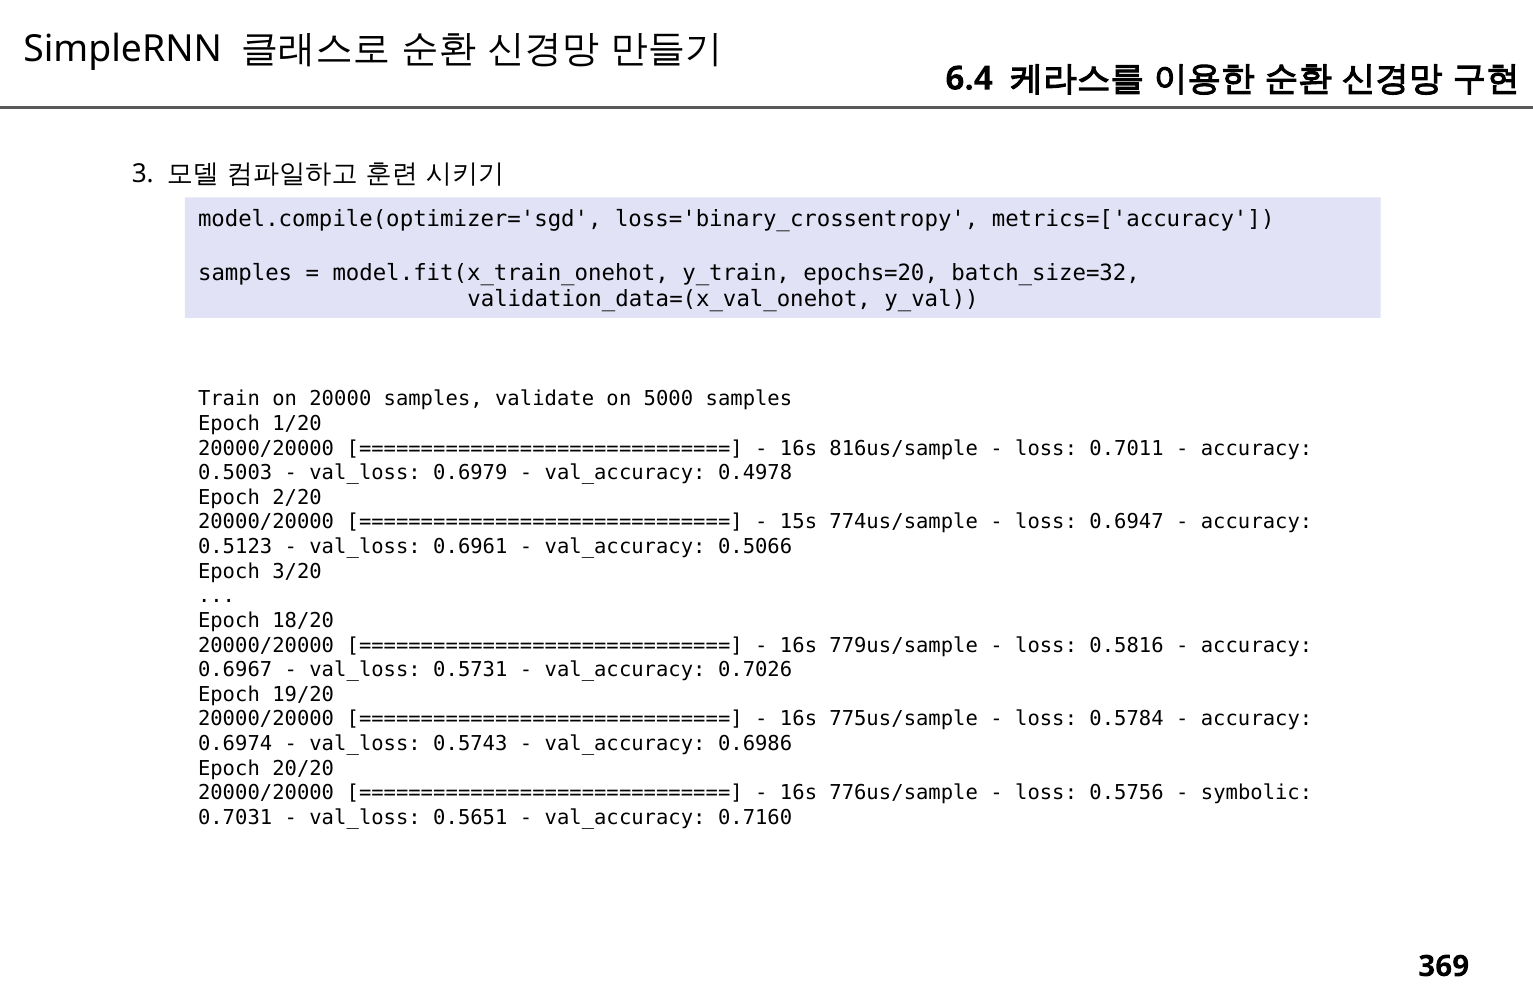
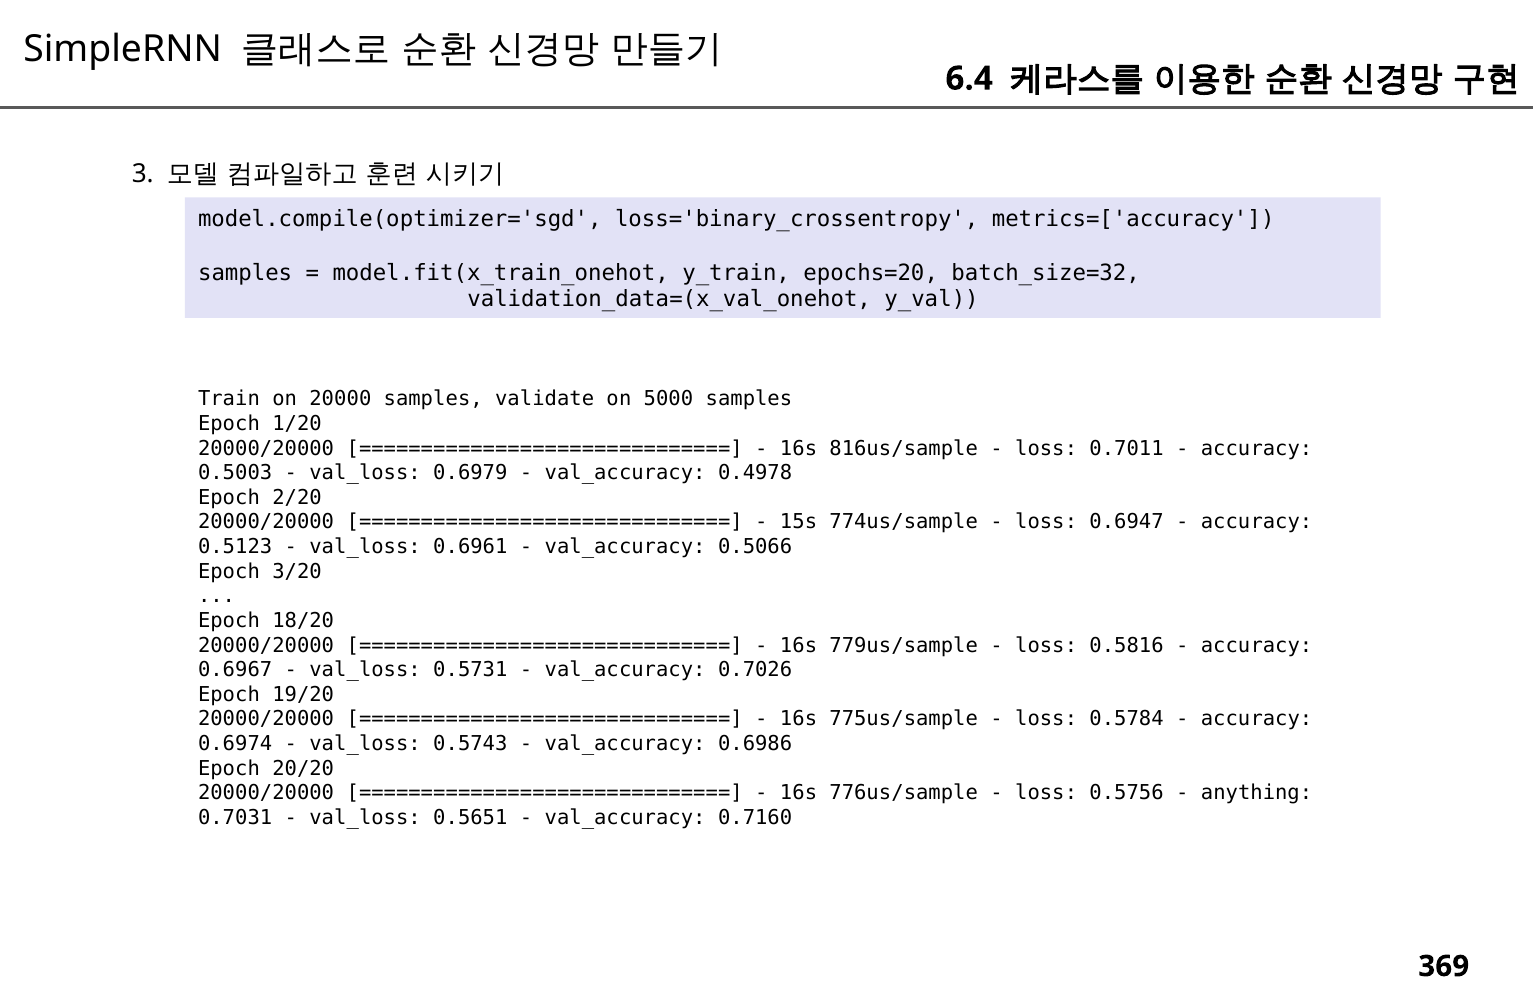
symbolic: symbolic -> anything (1257, 793)
